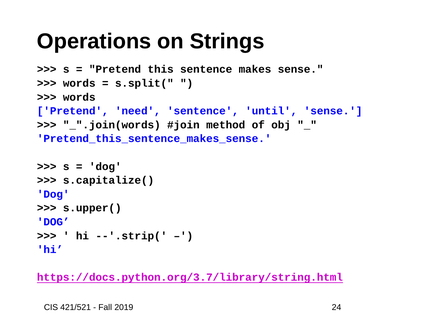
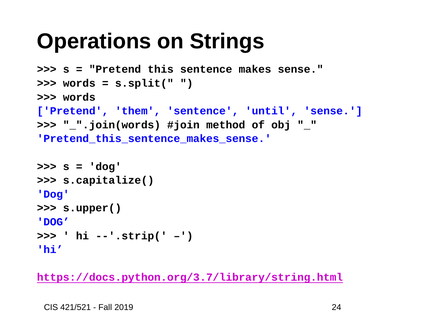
need: need -> them (138, 111)
